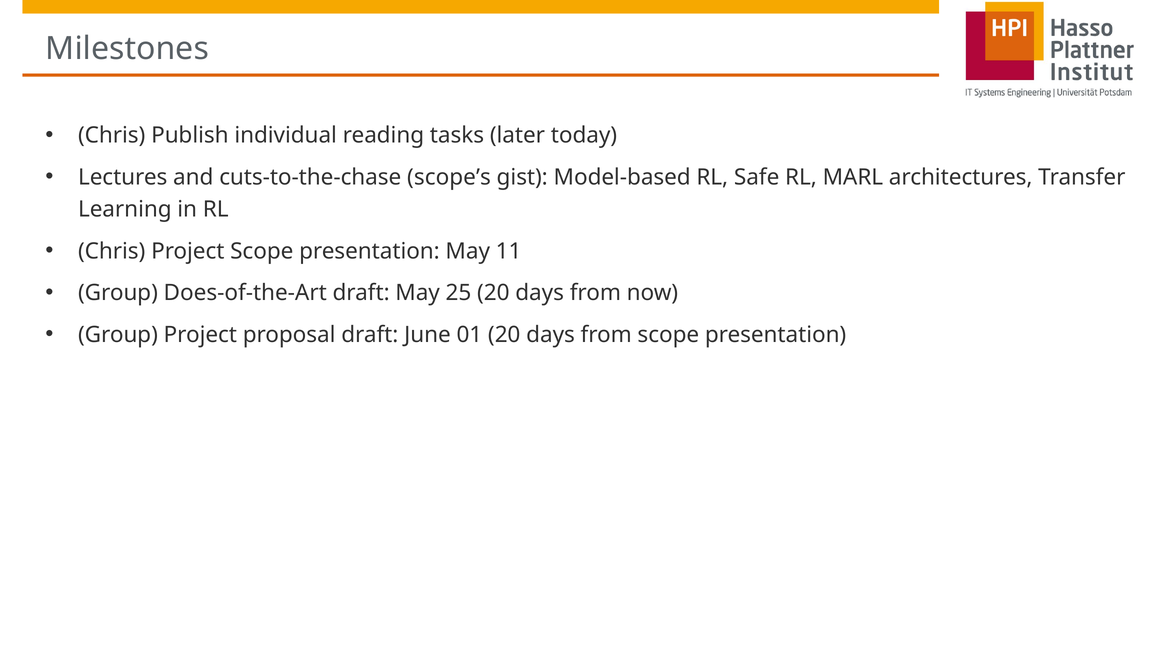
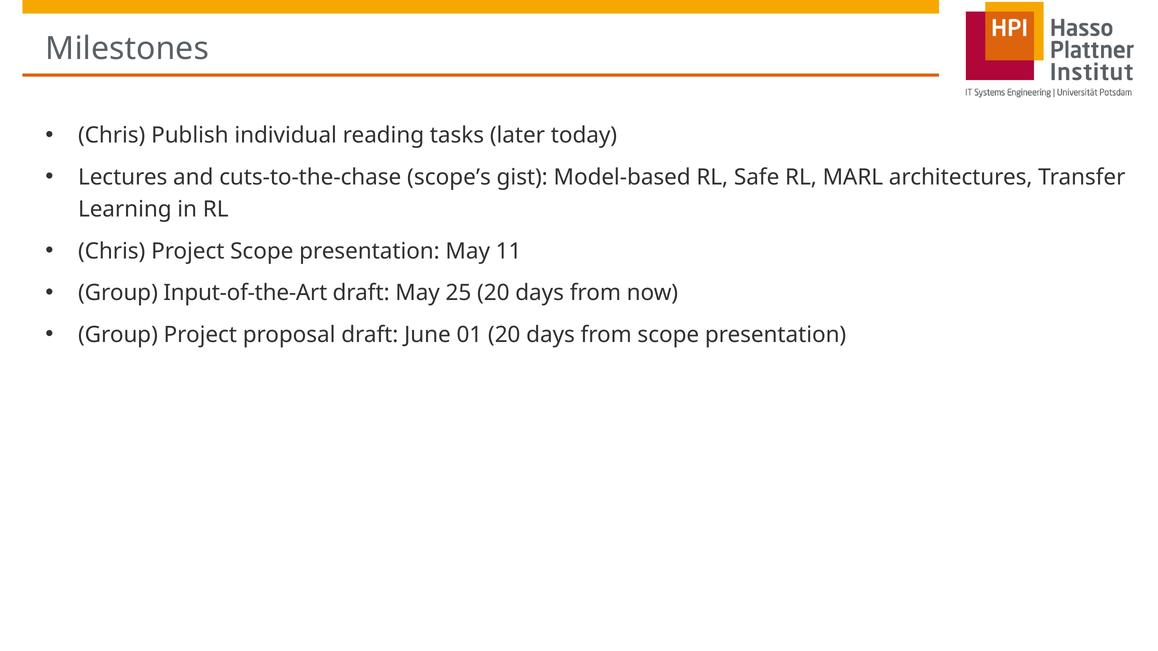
Does-of-the-Art: Does-of-the-Art -> Input-of-the-Art (245, 293)
